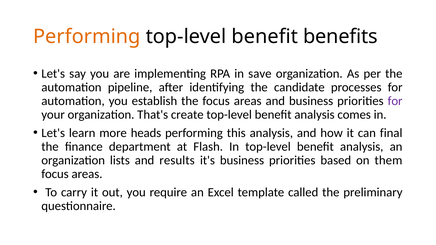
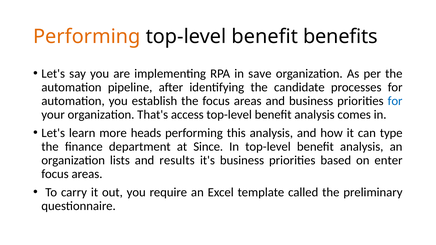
for colour: purple -> blue (395, 101)
create: create -> access (187, 115)
final: final -> type (391, 133)
Flash: Flash -> Since (208, 147)
them: them -> enter (389, 160)
